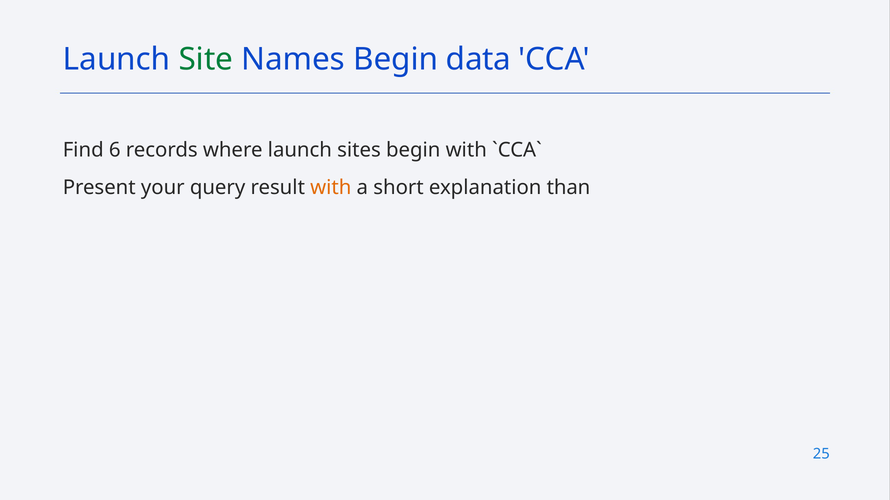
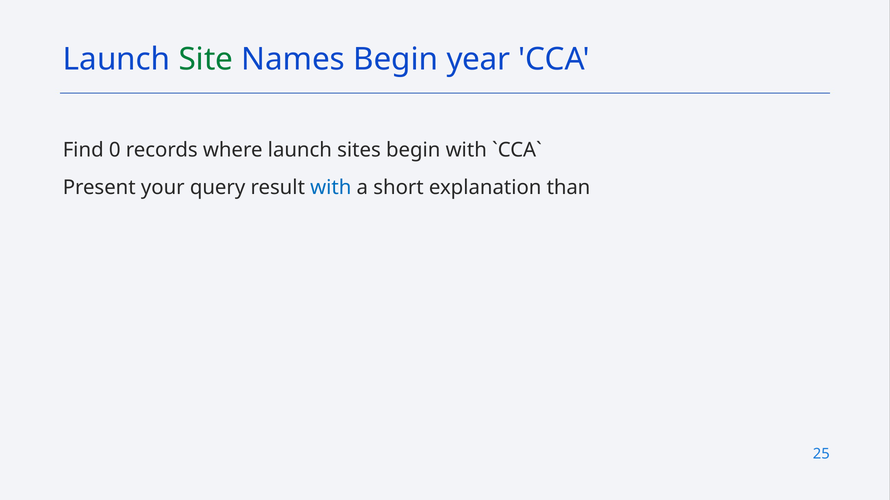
data: data -> year (478, 59)
6: 6 -> 0 (115, 150)
with colour: orange -> blue (331, 188)
